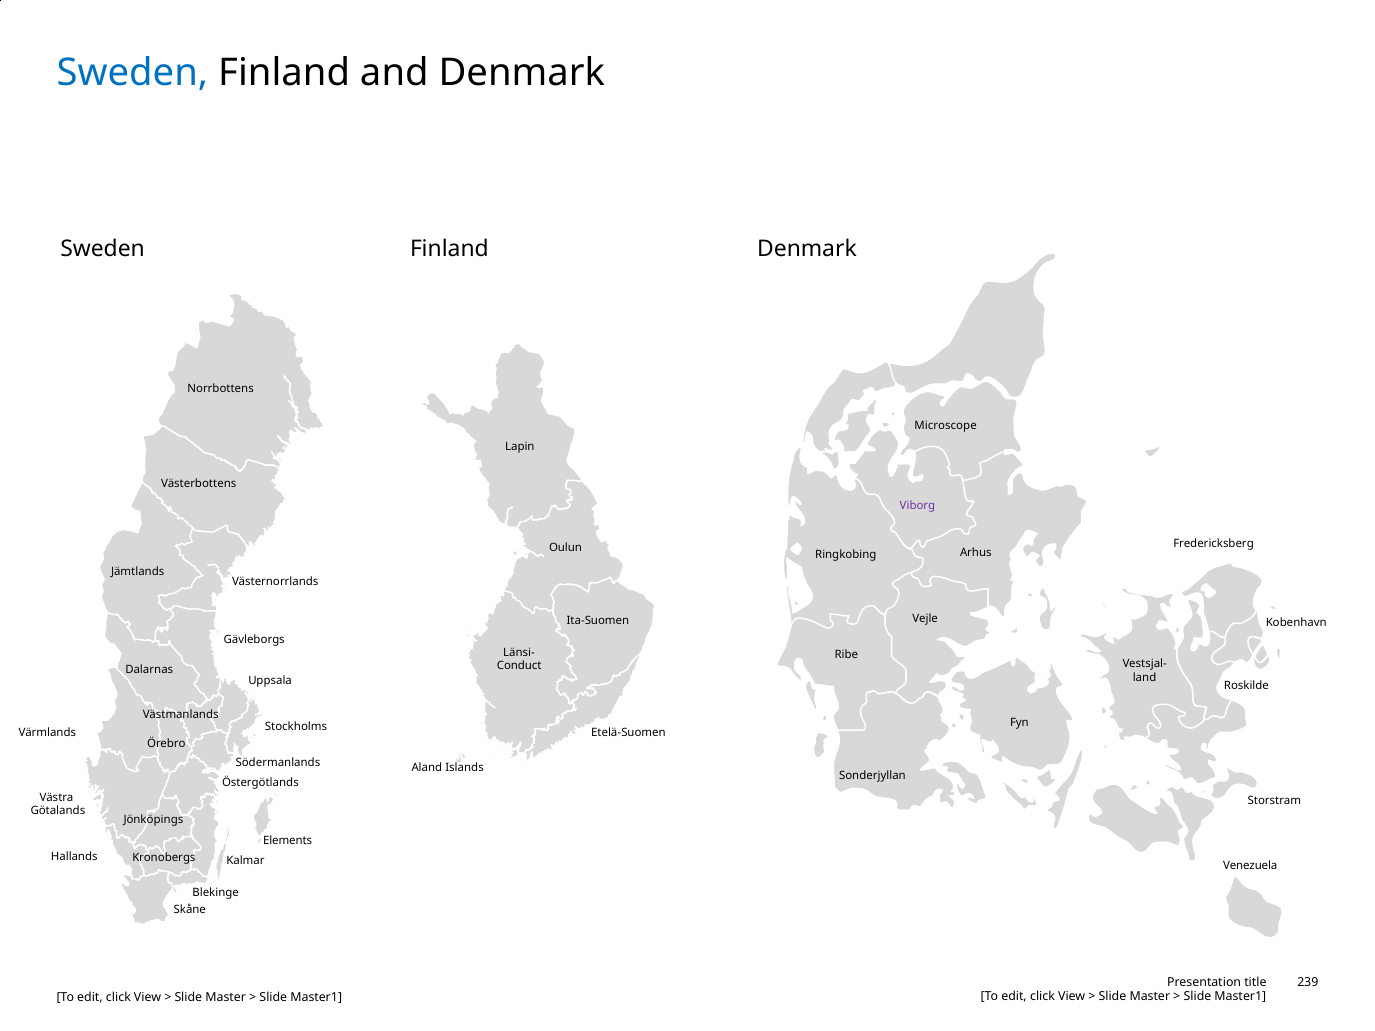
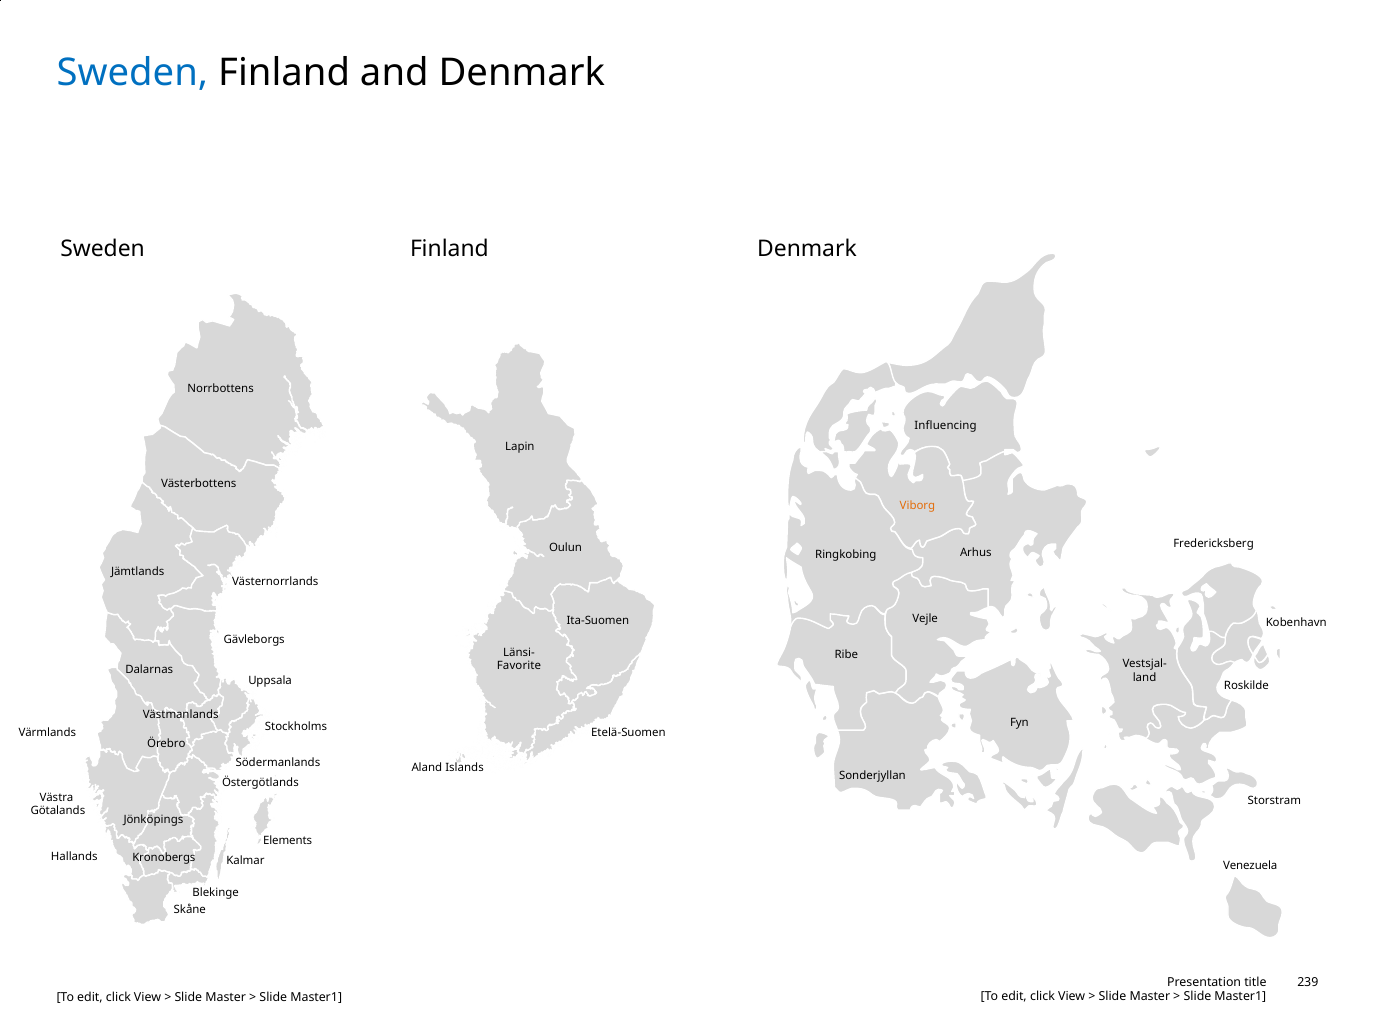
Microscope: Microscope -> Influencing (946, 426)
Viborg colour: purple -> orange (917, 505)
Conduct: Conduct -> Favorite (519, 666)
